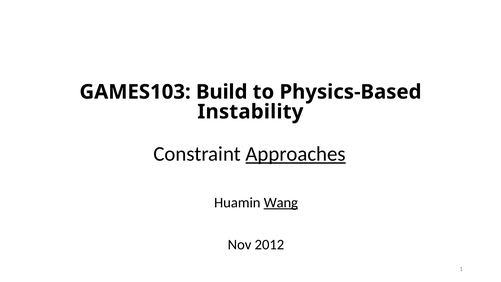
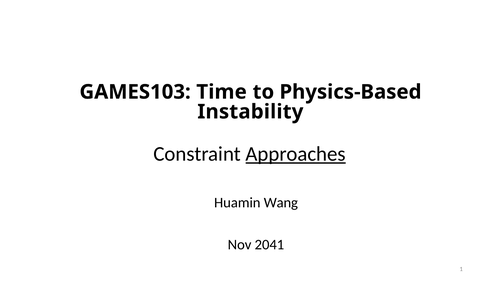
Build: Build -> Time (222, 92)
Wang underline: present -> none (281, 202)
2012: 2012 -> 2041 (269, 244)
